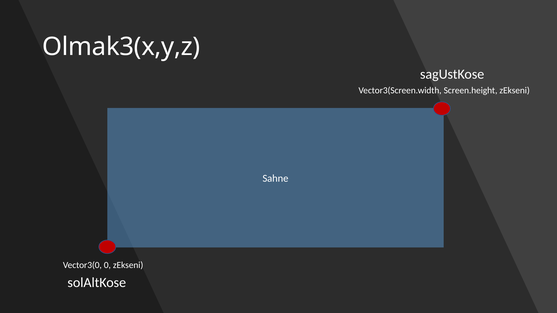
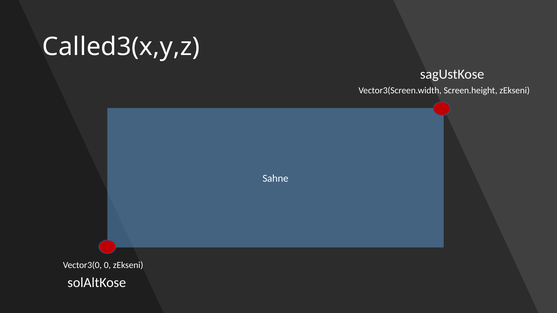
Olmak3(x,y,z: Olmak3(x,y,z -> Called3(x,y,z (121, 47)
